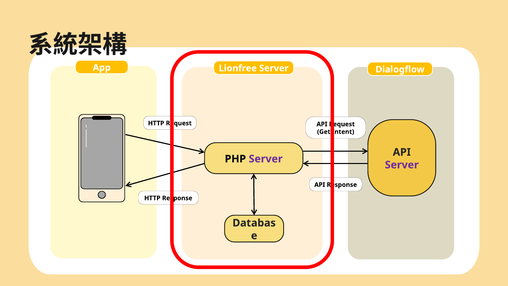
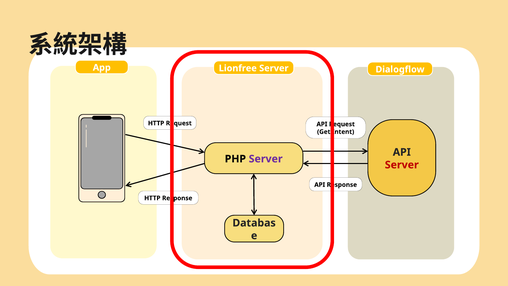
Server colour: purple -> red (402, 165)
